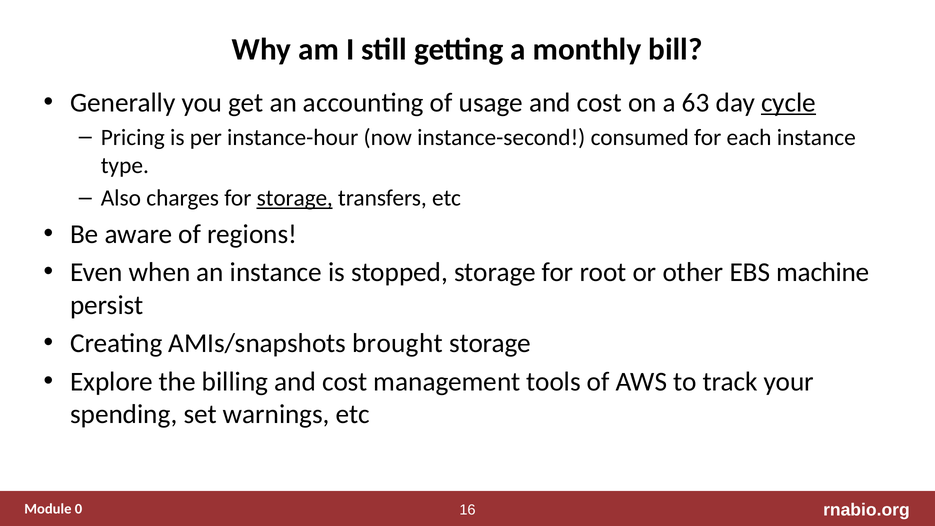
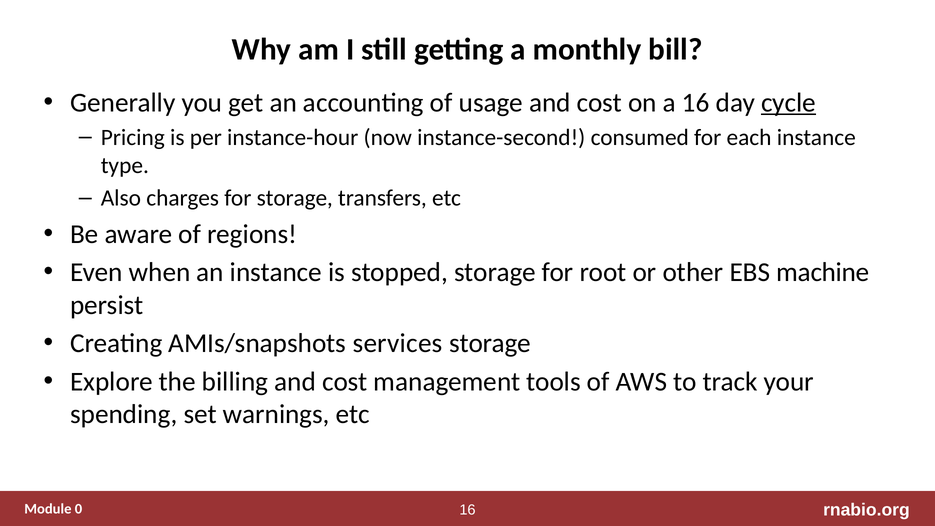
a 63: 63 -> 16 (696, 103)
storage underline: present -> none (295, 198)
brought: brought -> services (398, 343)
